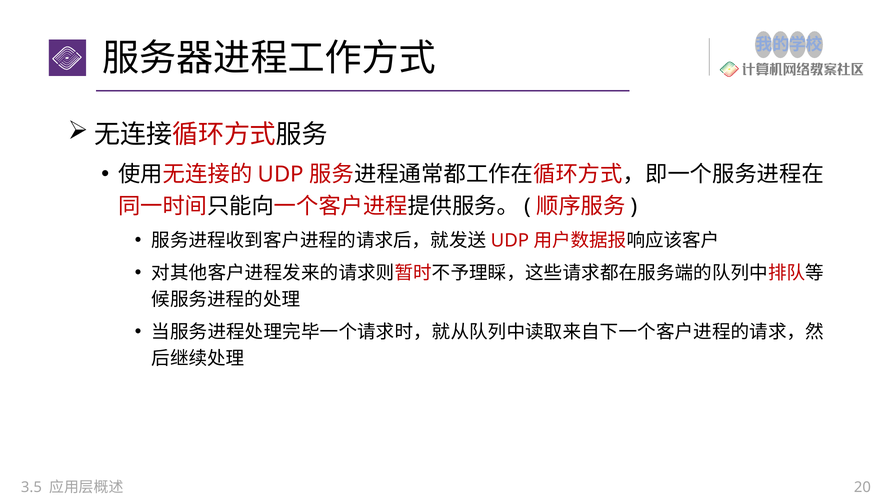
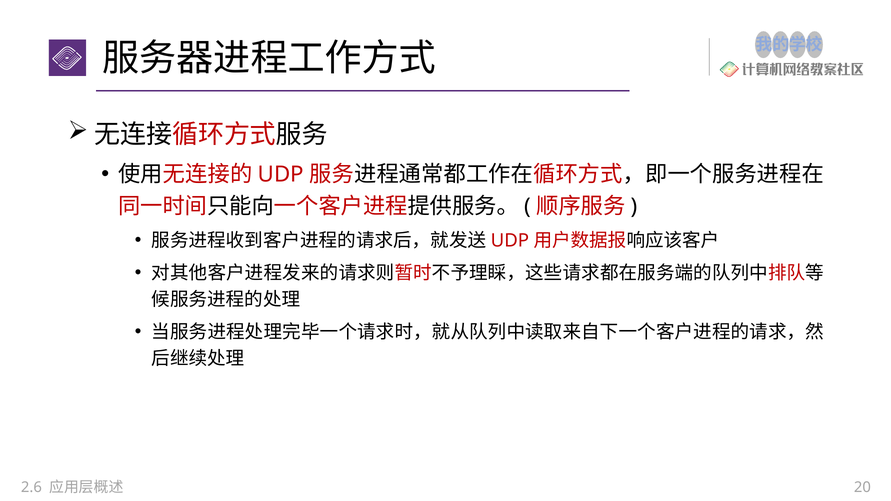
3.5: 3.5 -> 2.6 (31, 487)
